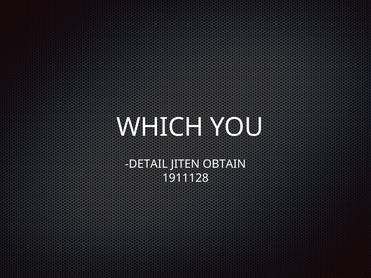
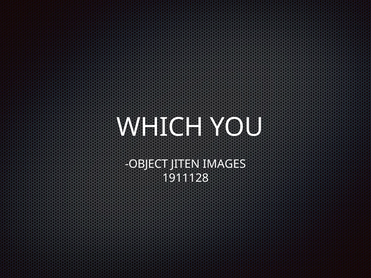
DETAIL: DETAIL -> OBJECT (146, 164)
OBTAIN: OBTAIN -> IMAGES (224, 164)
